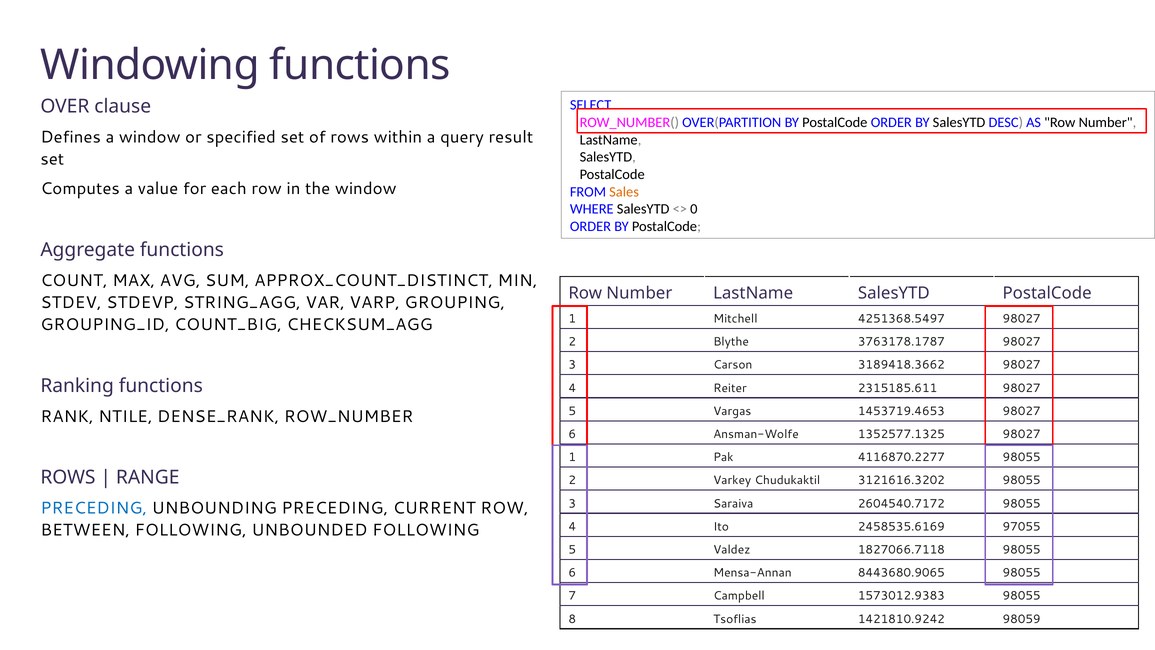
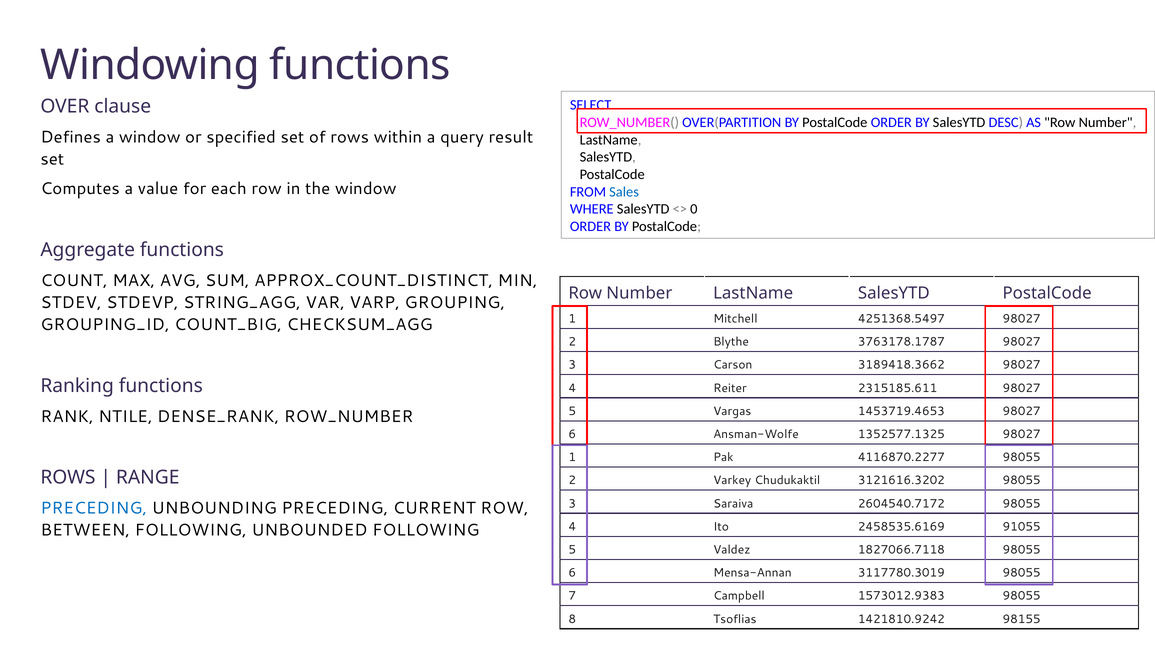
Sales colour: orange -> blue (624, 192)
97055: 97055 -> 91055 (1022, 526)
8443680.9065: 8443680.9065 -> 3117780.3019 (901, 573)
98059: 98059 -> 98155 (1022, 619)
